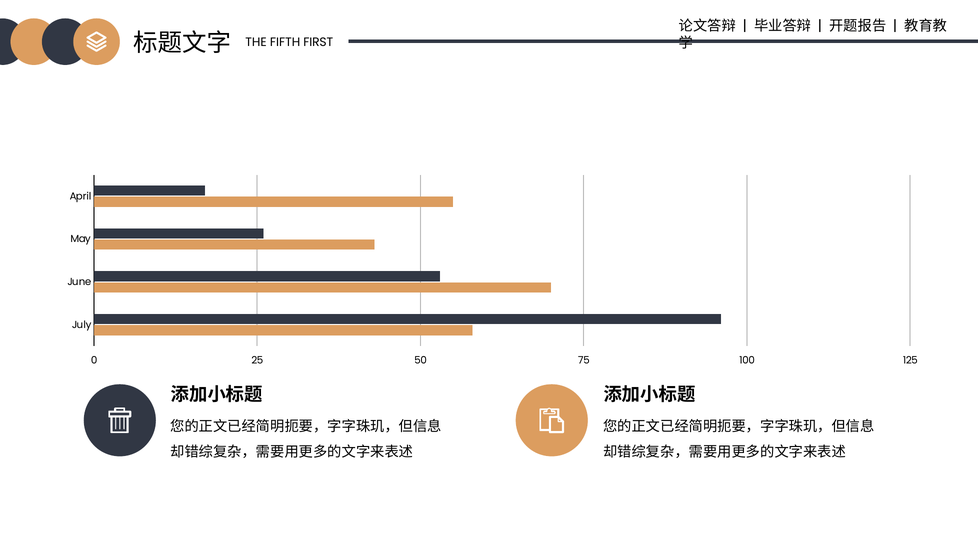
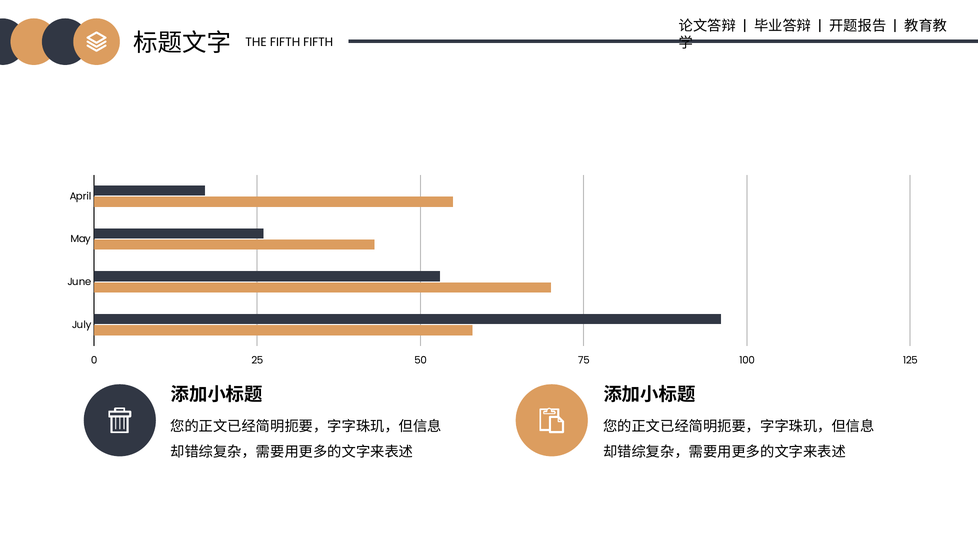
FIFTH FIRST: FIRST -> FIFTH (318, 42)
